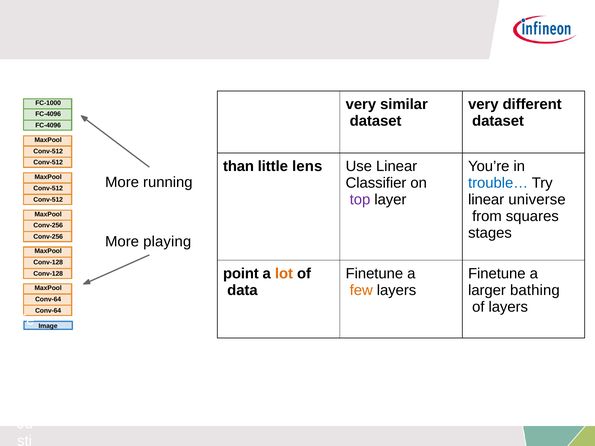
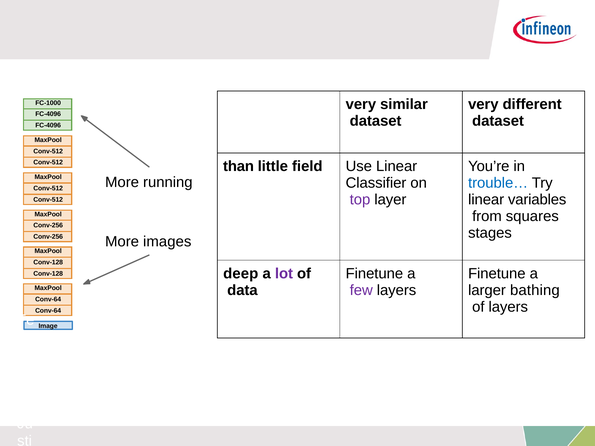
lens: lens -> field (307, 167)
universe: universe -> variables (537, 200)
playing: playing -> images (167, 242)
point: point -> deep (241, 274)
lot colour: orange -> purple (284, 274)
few colour: orange -> purple (361, 290)
